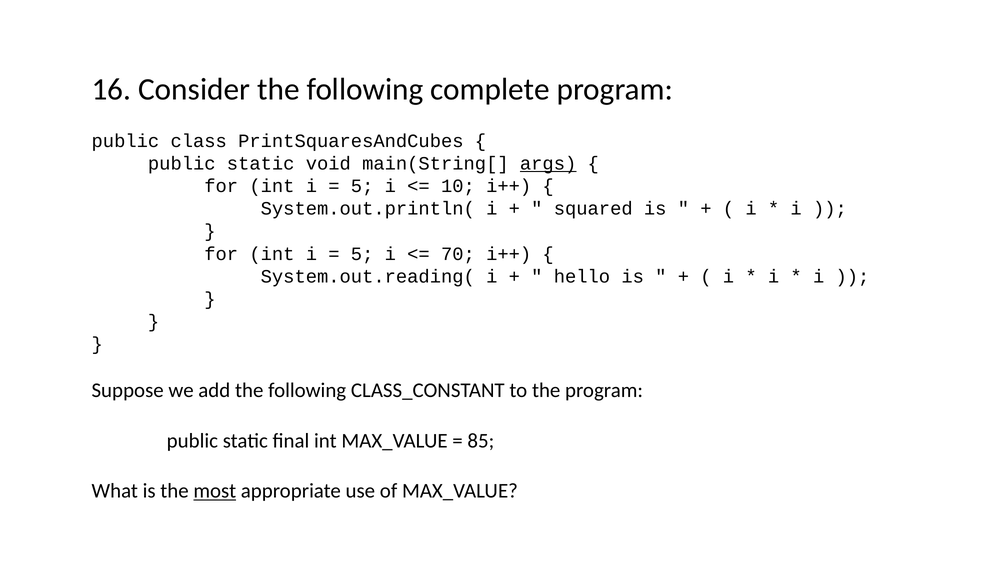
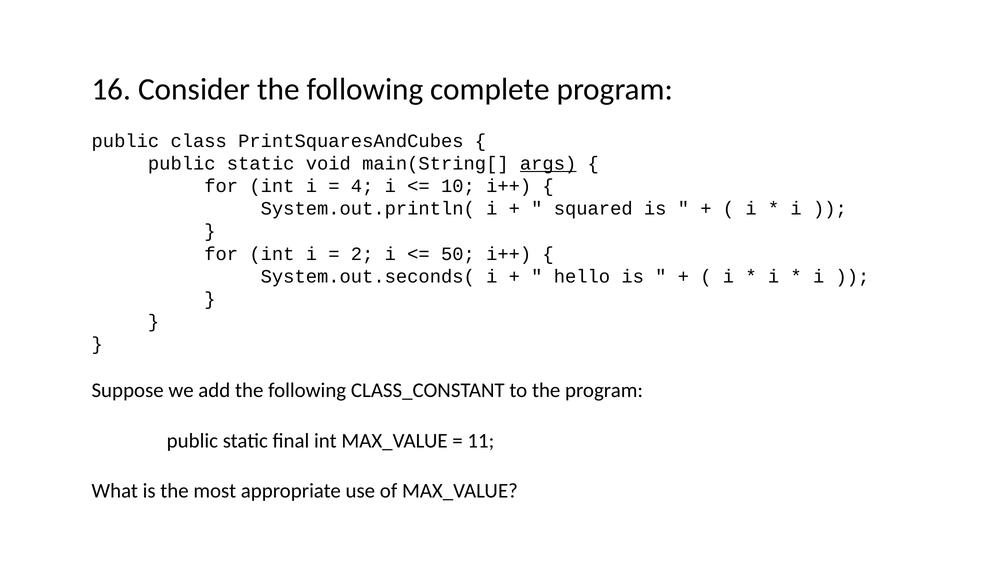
5: 5 -> 4 (362, 186)
5: 5 -> 2 (362, 254)
70: 70 -> 50 (458, 254)
System.out.reading(: System.out.reading( -> System.out.seconds( (368, 276)
85: 85 -> 11 (481, 440)
most underline: present -> none (215, 491)
